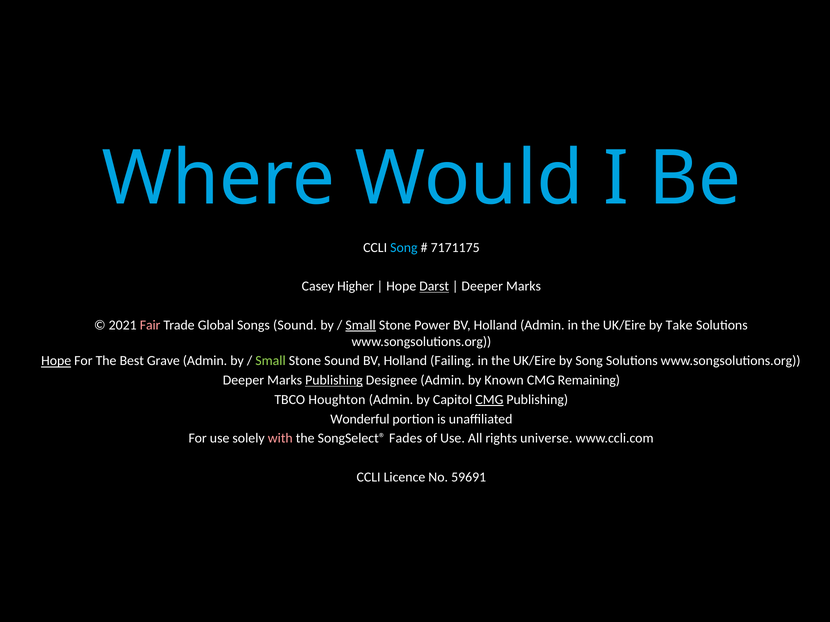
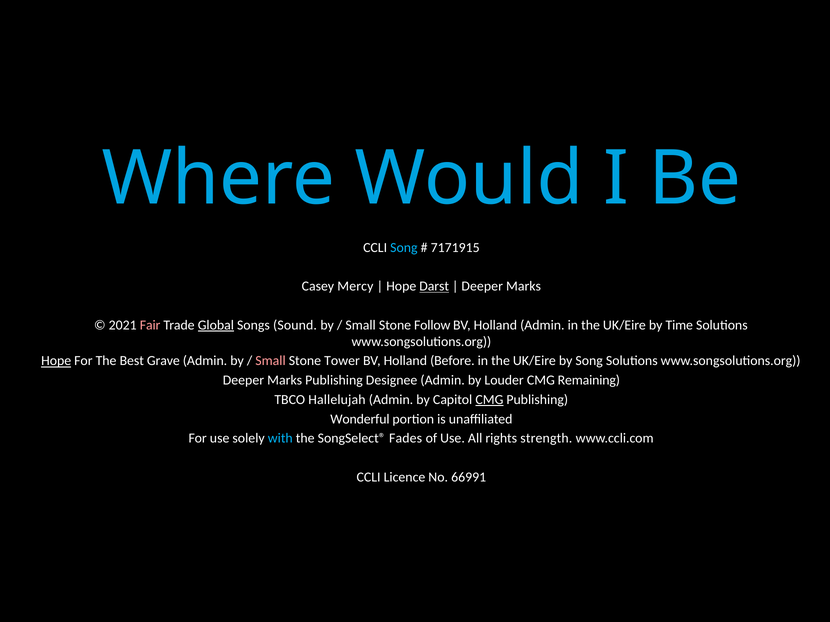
7171175: 7171175 -> 7171915 (455, 248)
Higher: Higher -> Mercy (355, 286)
Global underline: none -> present (216, 325)
Small underline: present -> none (361, 325)
Power: Power -> Follow (432, 325)
Take: Take -> Time (679, 325)
Small colour: light green -> pink (271, 361)
Stone Sound: Sound -> Tower (342, 361)
Failing: Failing -> Before (452, 361)
Publishing underline: present -> none (334, 381)
Known: Known -> Louder (504, 381)
Houghton: Houghton -> Hallelujah (337, 400)
with colour: pink -> light blue (280, 439)
universe: universe -> strength (546, 439)
59691: 59691 -> 66991 (469, 477)
